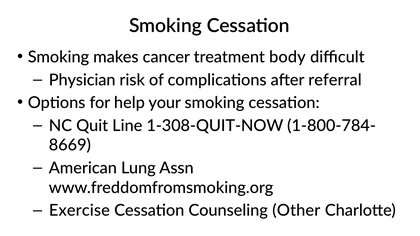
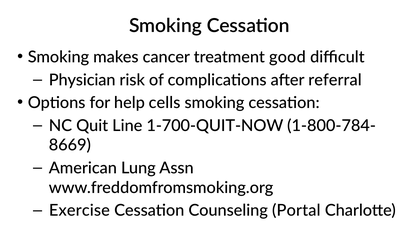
body: body -> good (287, 57)
your: your -> cells (165, 103)
1-308-QUIT-NOW: 1-308-QUIT-NOW -> 1-700-QUIT-NOW (215, 126)
Other: Other -> Portal (296, 211)
